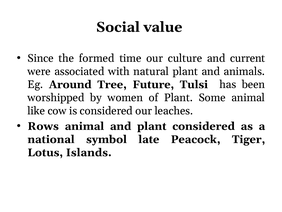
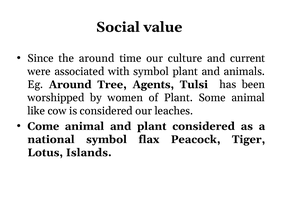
the formed: formed -> around (97, 58)
with natural: natural -> symbol (151, 71)
Future: Future -> Agents (153, 84)
Rows: Rows -> Come (43, 126)
late: late -> flax (149, 139)
